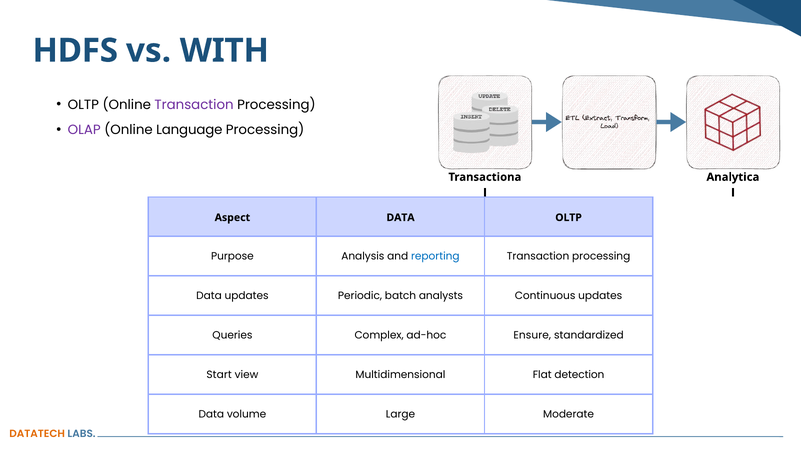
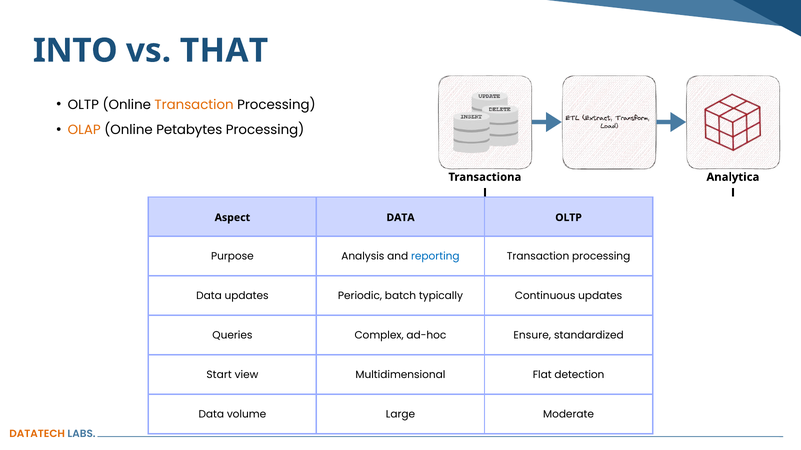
HDFS: HDFS -> INTO (75, 51)
WITH: WITH -> THAT (224, 51)
Transaction colour: purple -> orange (194, 105)
OLAP colour: purple -> orange (84, 130)
Language: Language -> Petabytes (189, 130)
analysts: analysts -> typically (441, 296)
